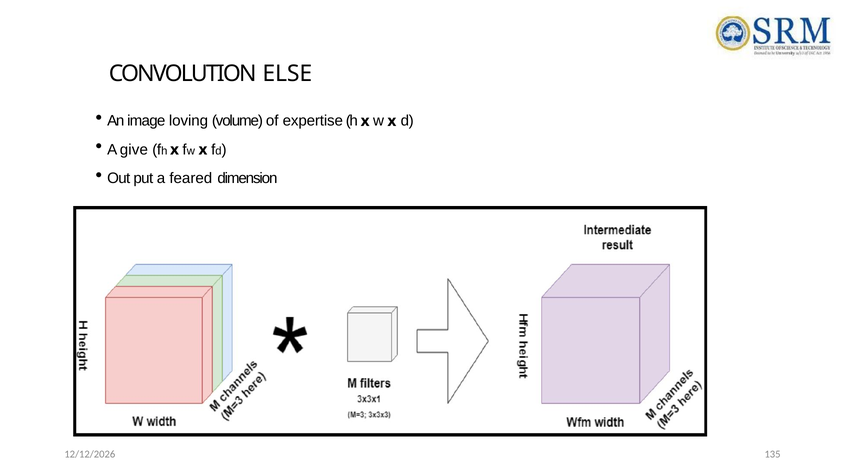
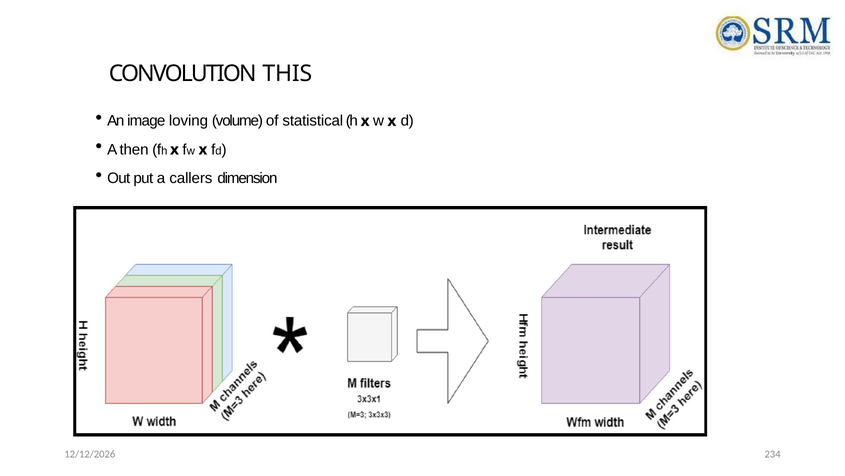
ELSE: ELSE -> THIS (287, 74)
expertise: expertise -> statistical (313, 121)
give: give -> then (134, 149)
feared: feared -> callers (191, 178)
135: 135 -> 234 (773, 454)
